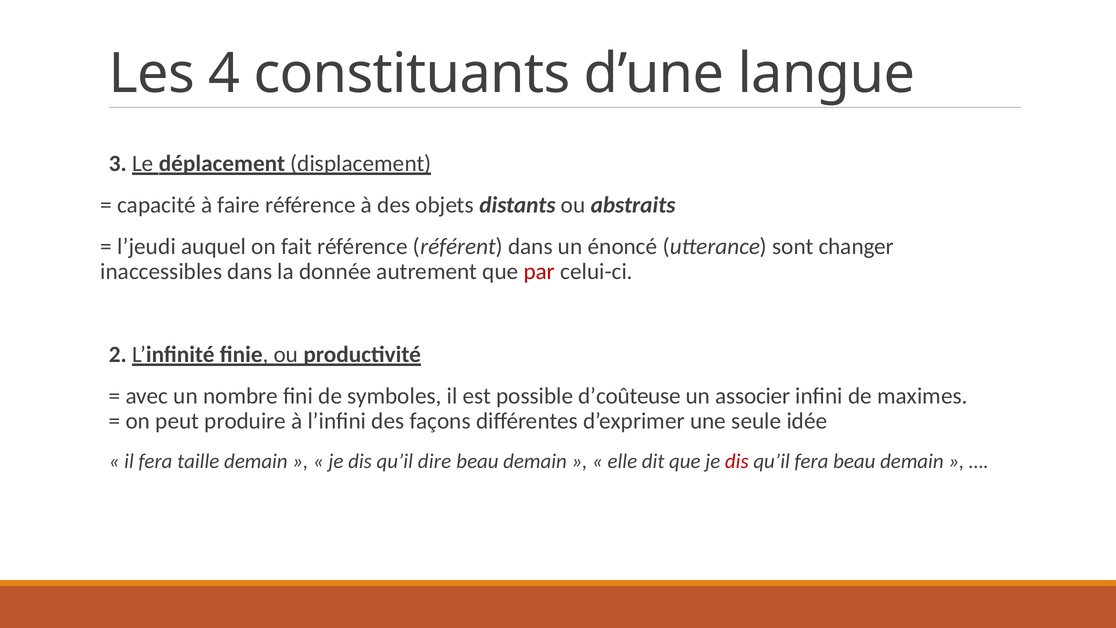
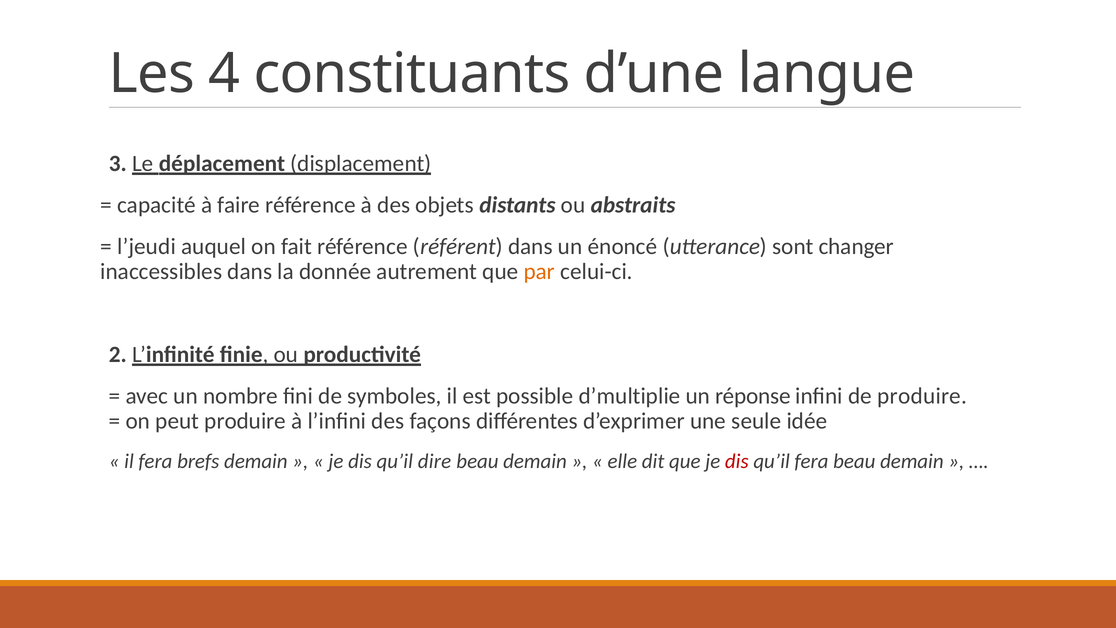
par colour: red -> orange (539, 272)
d’coûteuse: d’coûteuse -> d’multiplie (630, 396)
associer: associer -> réponse (753, 396)
de maximes: maximes -> produire (922, 396)
taille: taille -> brefs (198, 461)
